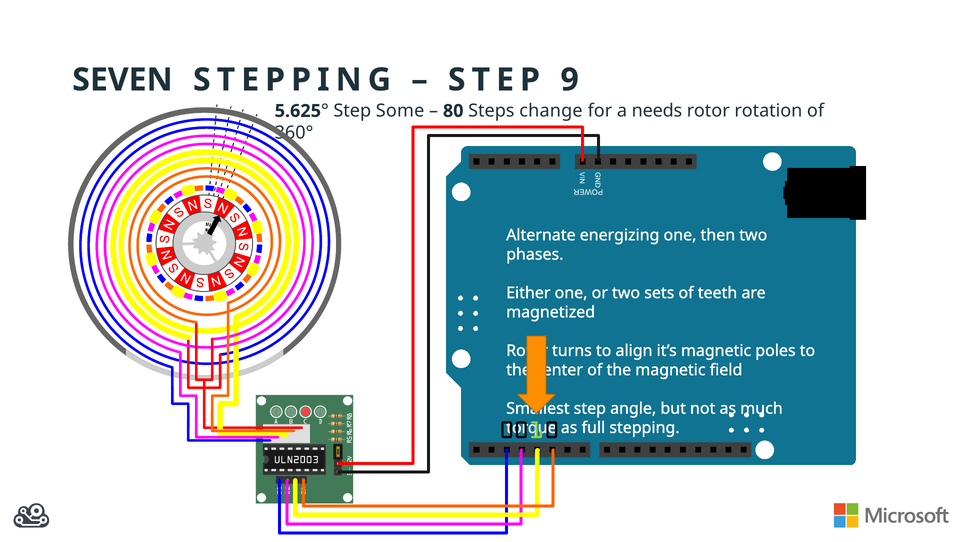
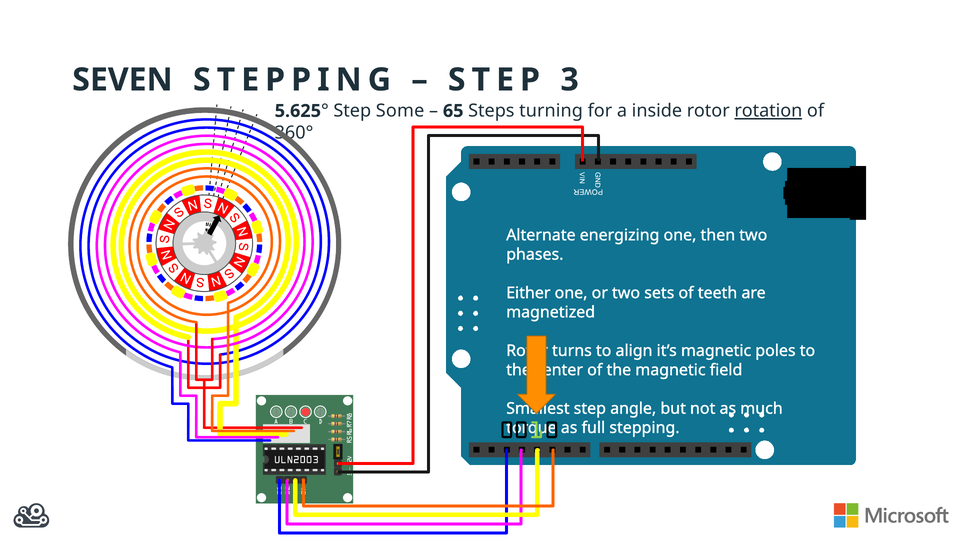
9: 9 -> 3 (570, 80)
80: 80 -> 65 (453, 111)
change: change -> turning (551, 111)
needs: needs -> inside (657, 111)
rotation underline: none -> present (768, 111)
